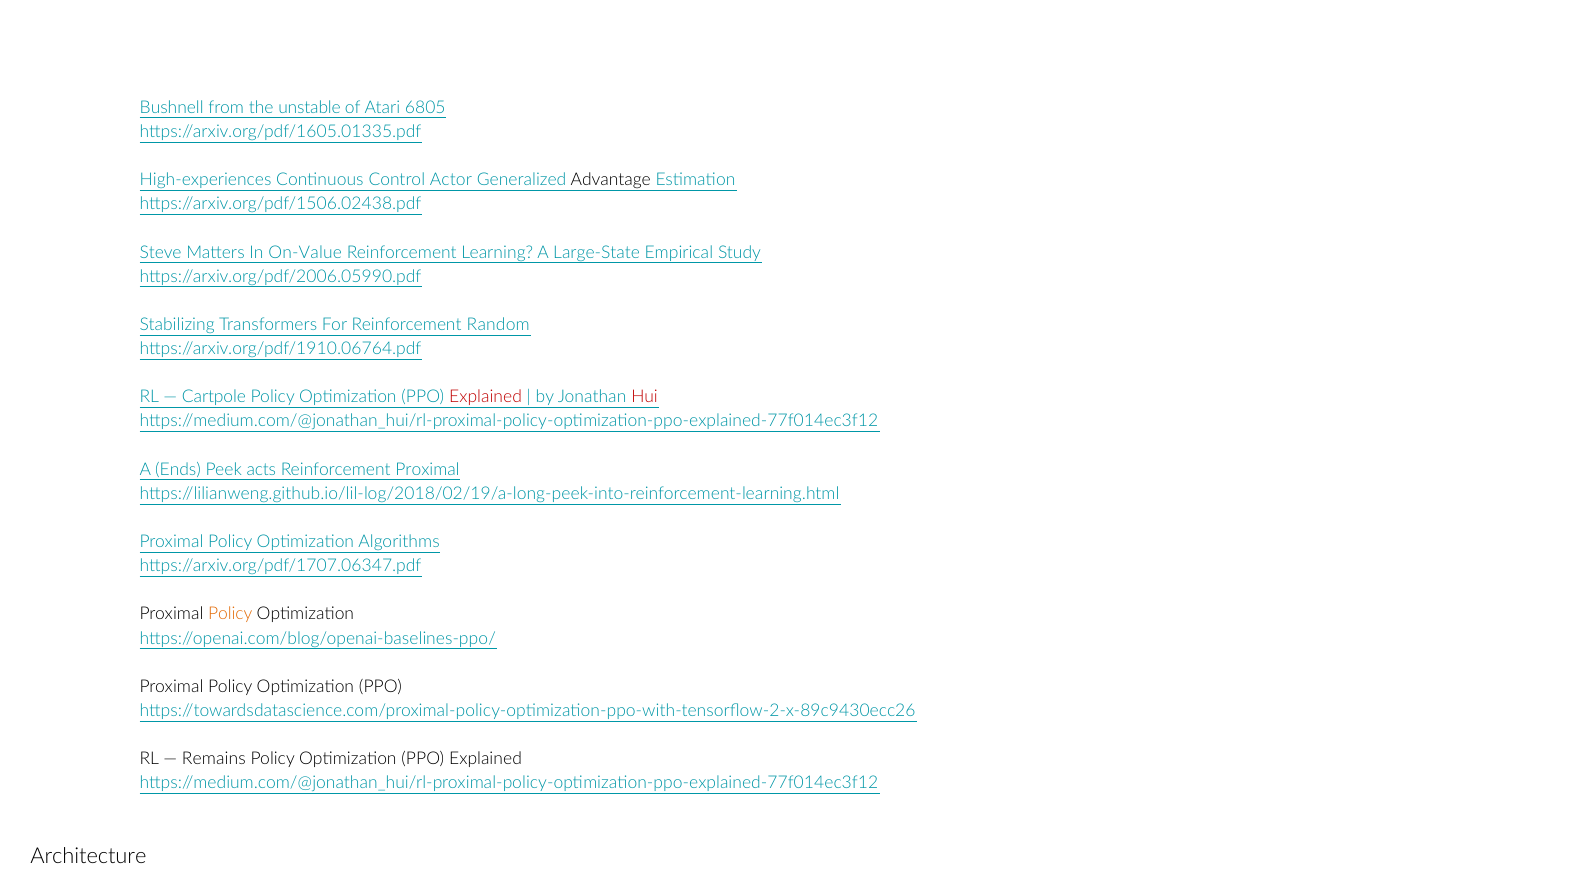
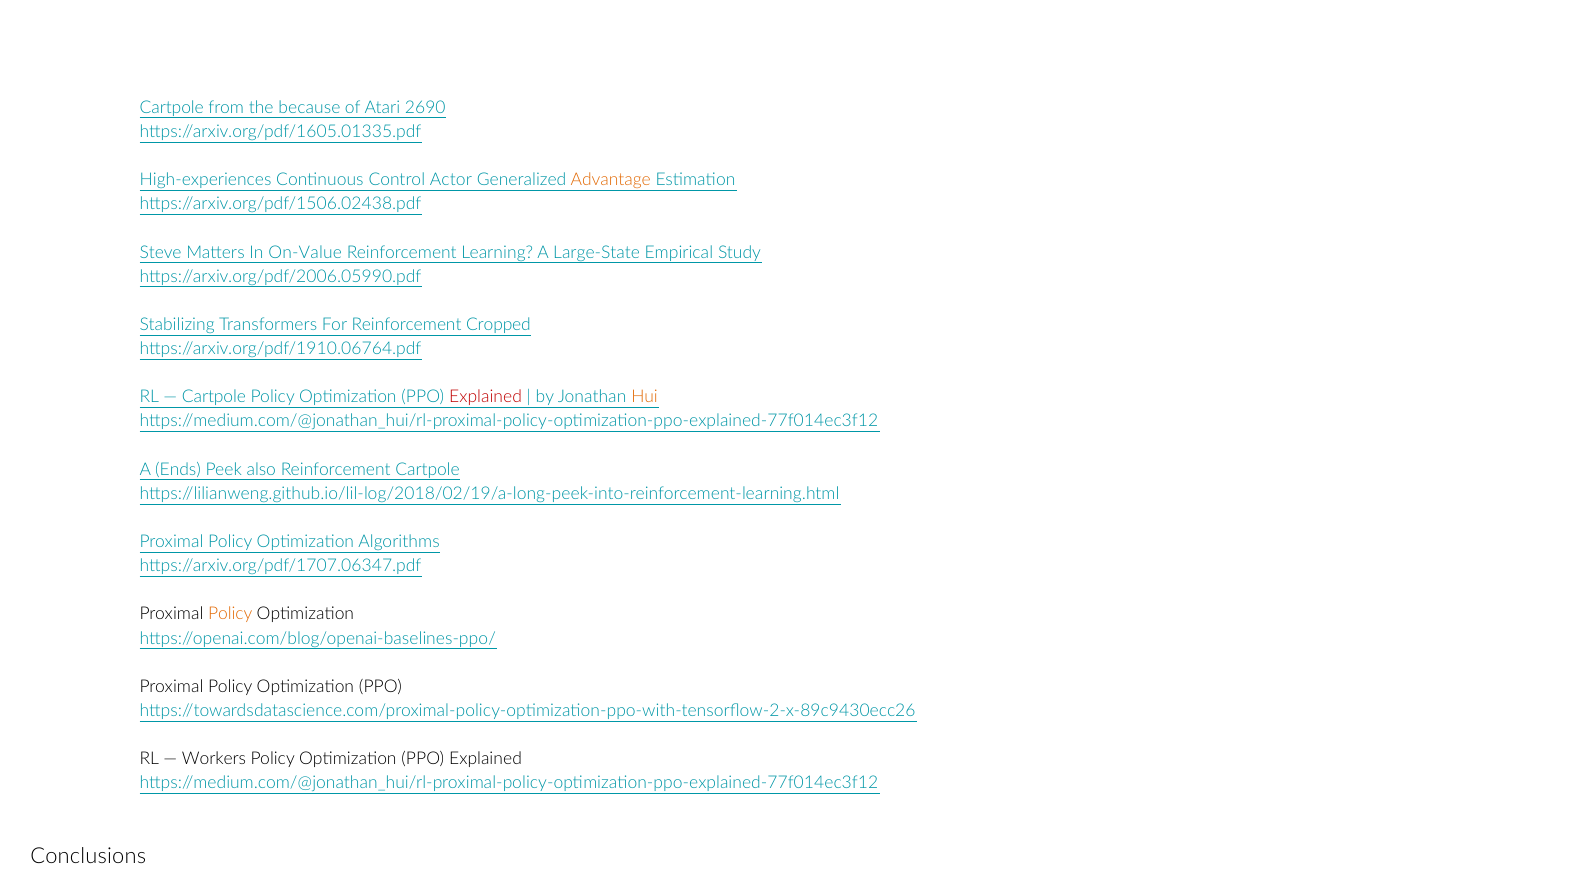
Bushnell: Bushnell -> Cartpole (172, 107)
unstable: unstable -> because (309, 107)
6805: 6805 -> 2690 (425, 107)
Advantage colour: black -> orange (611, 180)
Random: Random -> Cropped (498, 324)
Hui colour: red -> orange (645, 397)
acts: acts -> also (261, 469)
Reinforcement Proximal: Proximal -> Cartpole (428, 469)
Remains: Remains -> Workers (214, 758)
Architecture: Architecture -> Conclusions (88, 856)
